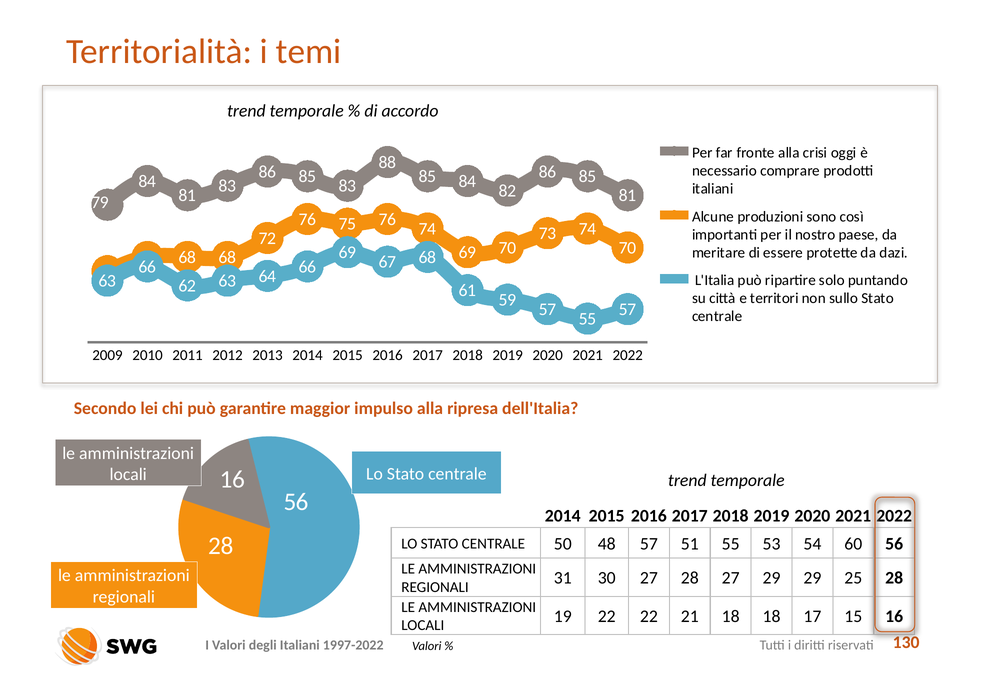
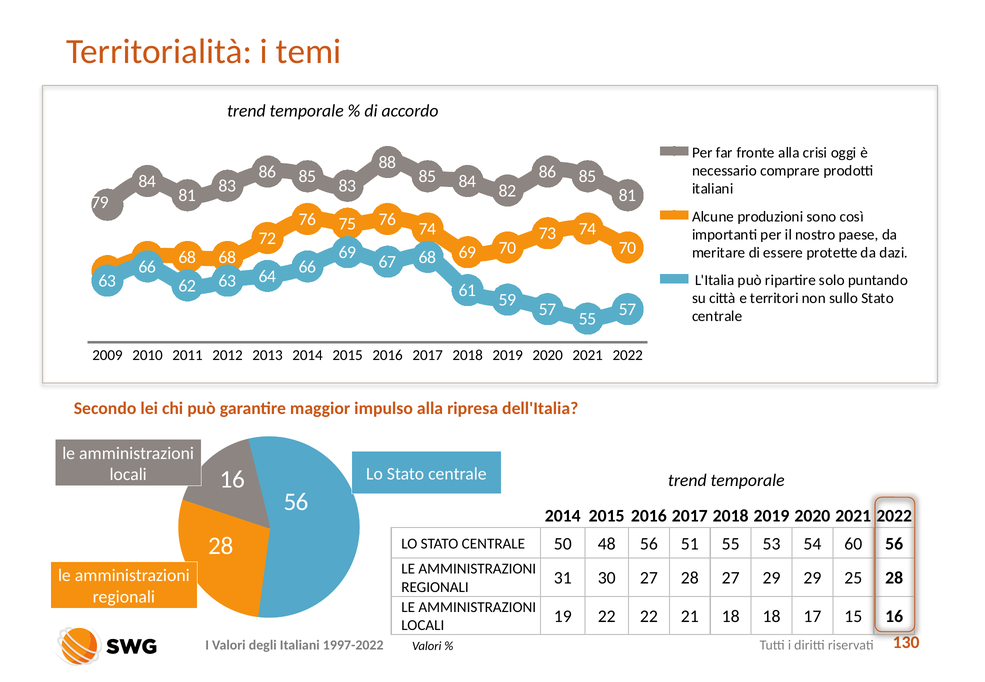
48 57: 57 -> 56 (649, 544)
